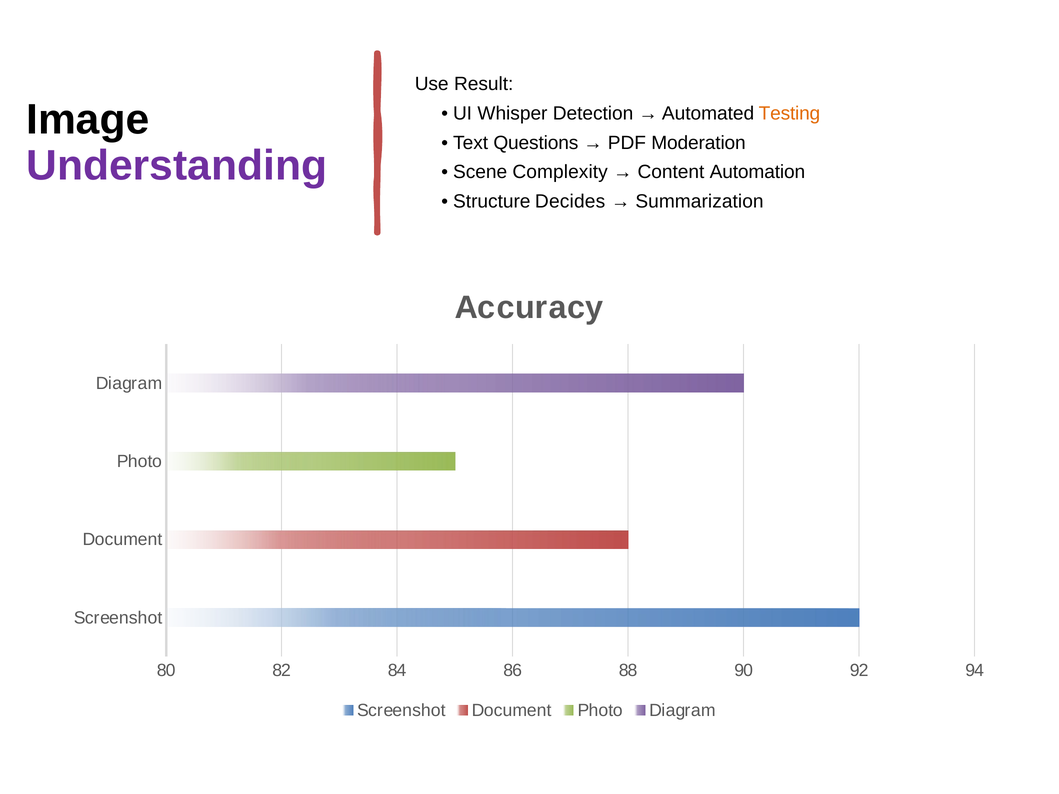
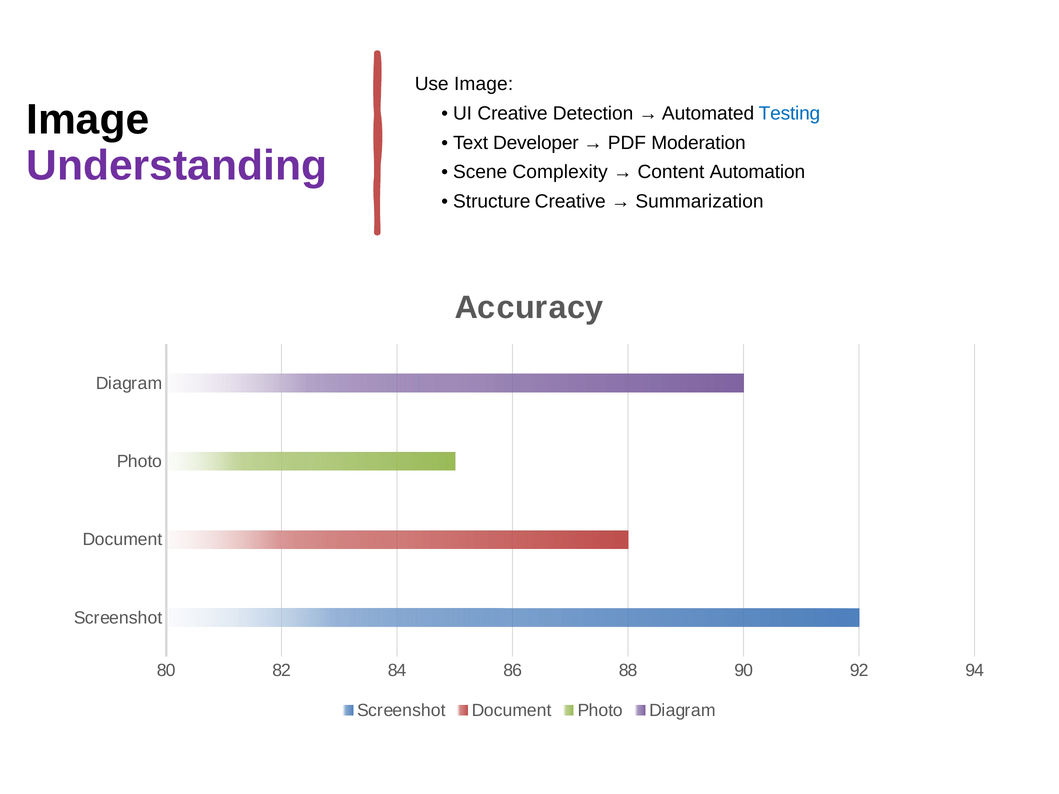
Use Result: Result -> Image (484, 84)
UI Whisper: Whisper -> Creative (513, 113)
Testing colour: orange -> blue (789, 113)
Questions: Questions -> Developer (536, 143)
Structure Decides: Decides -> Creative (570, 202)
